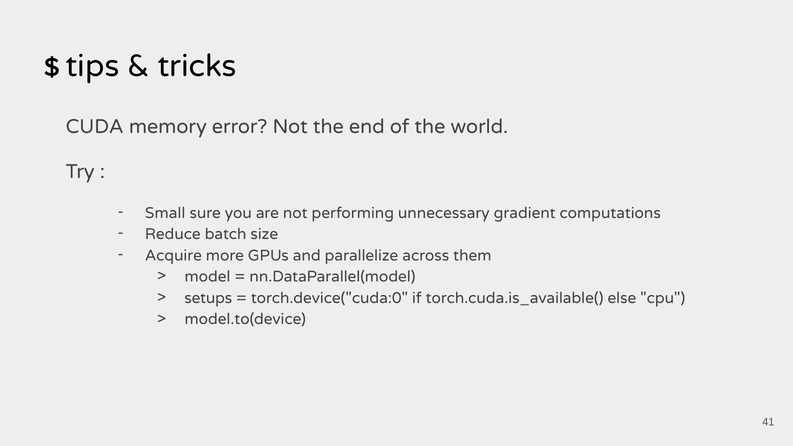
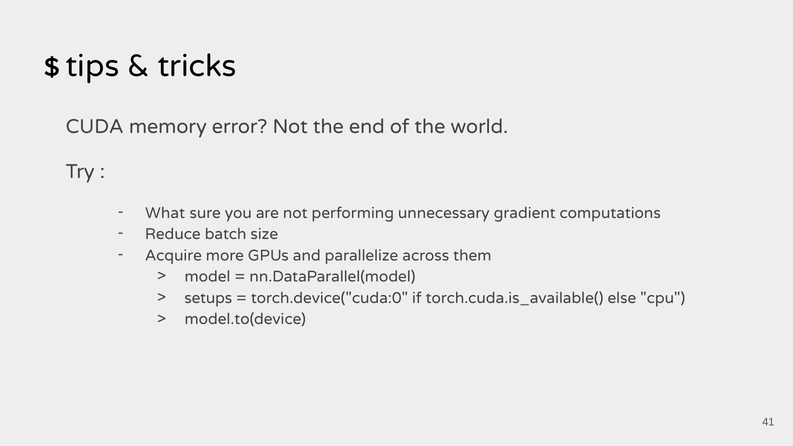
Small: Small -> What (165, 213)
